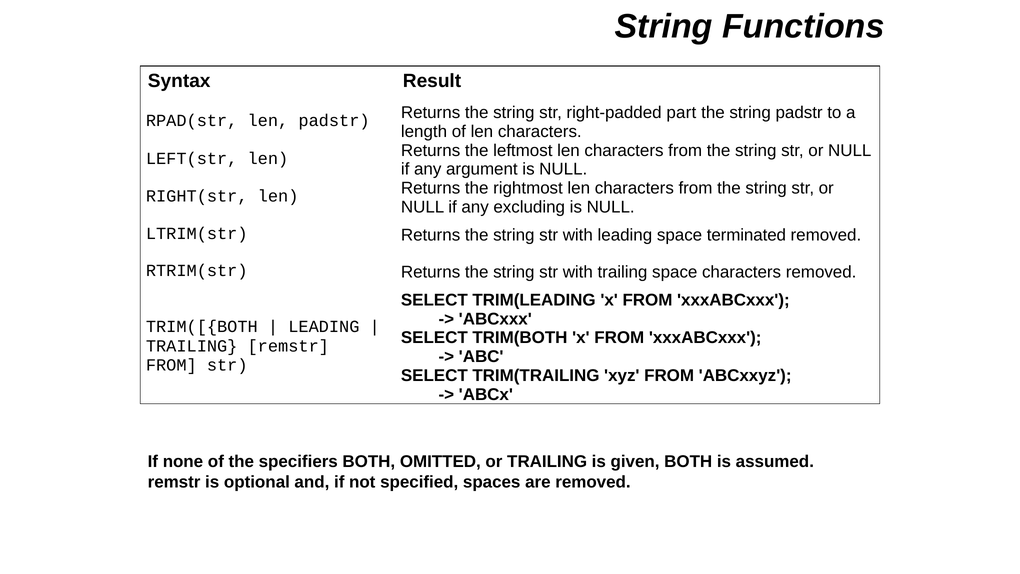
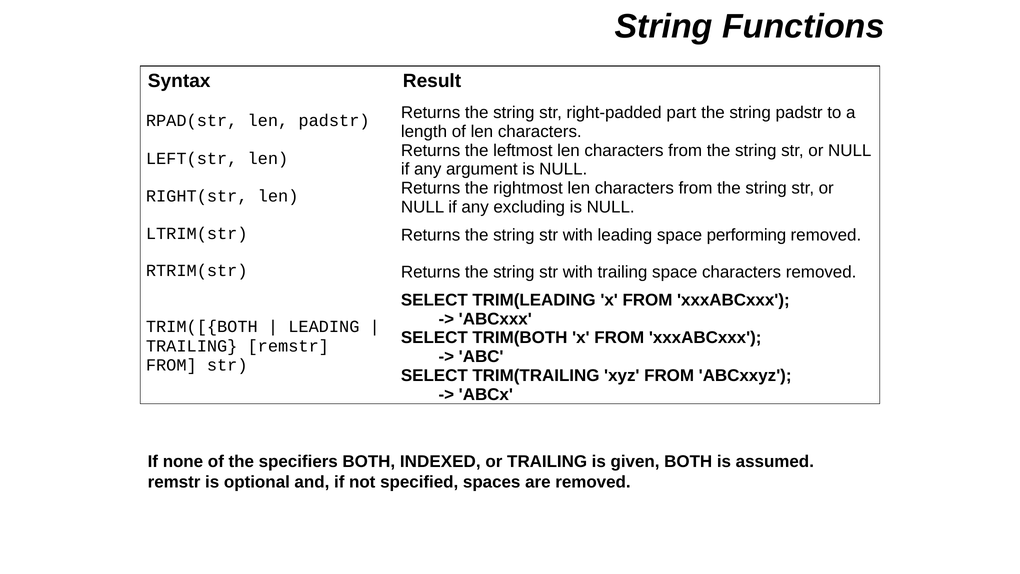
terminated: terminated -> performing (746, 235)
OMITTED: OMITTED -> INDEXED (440, 461)
